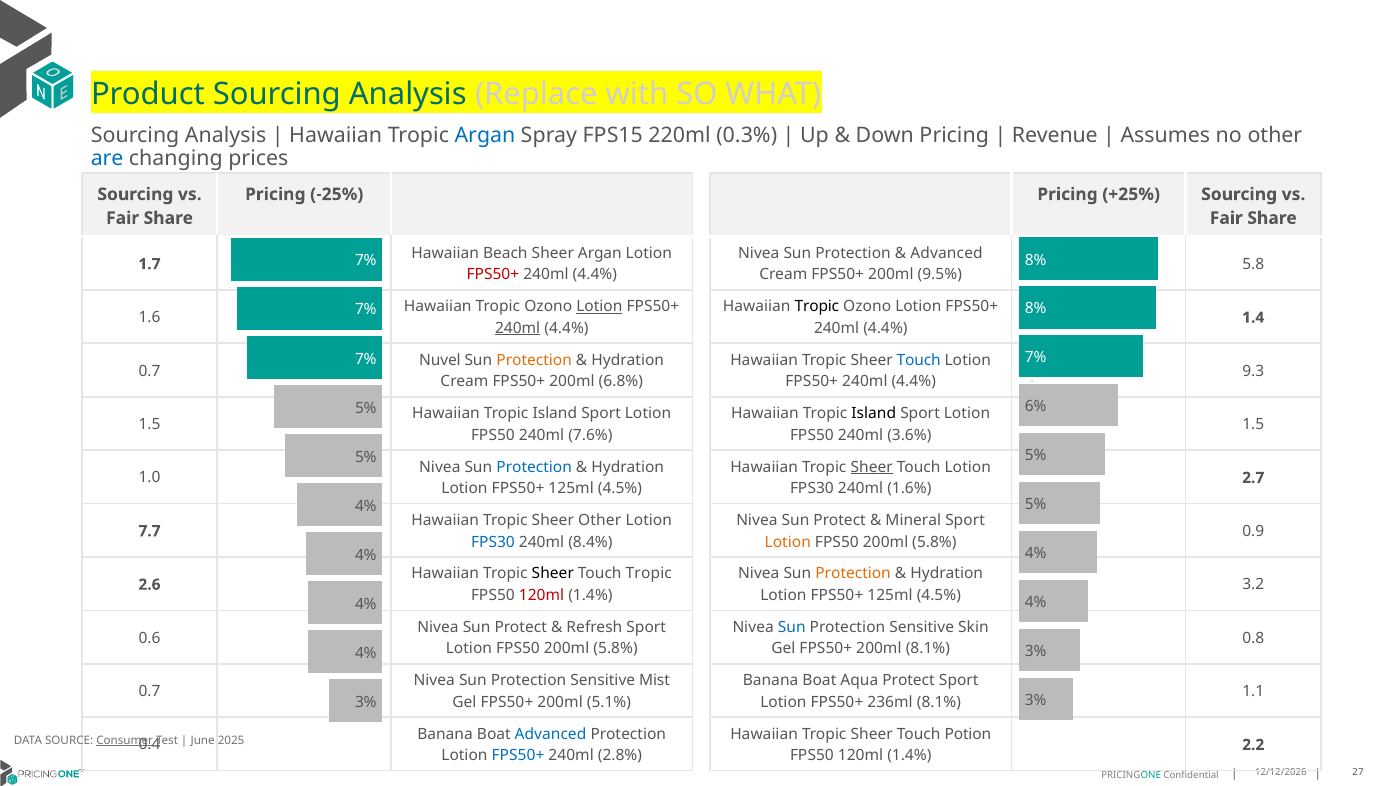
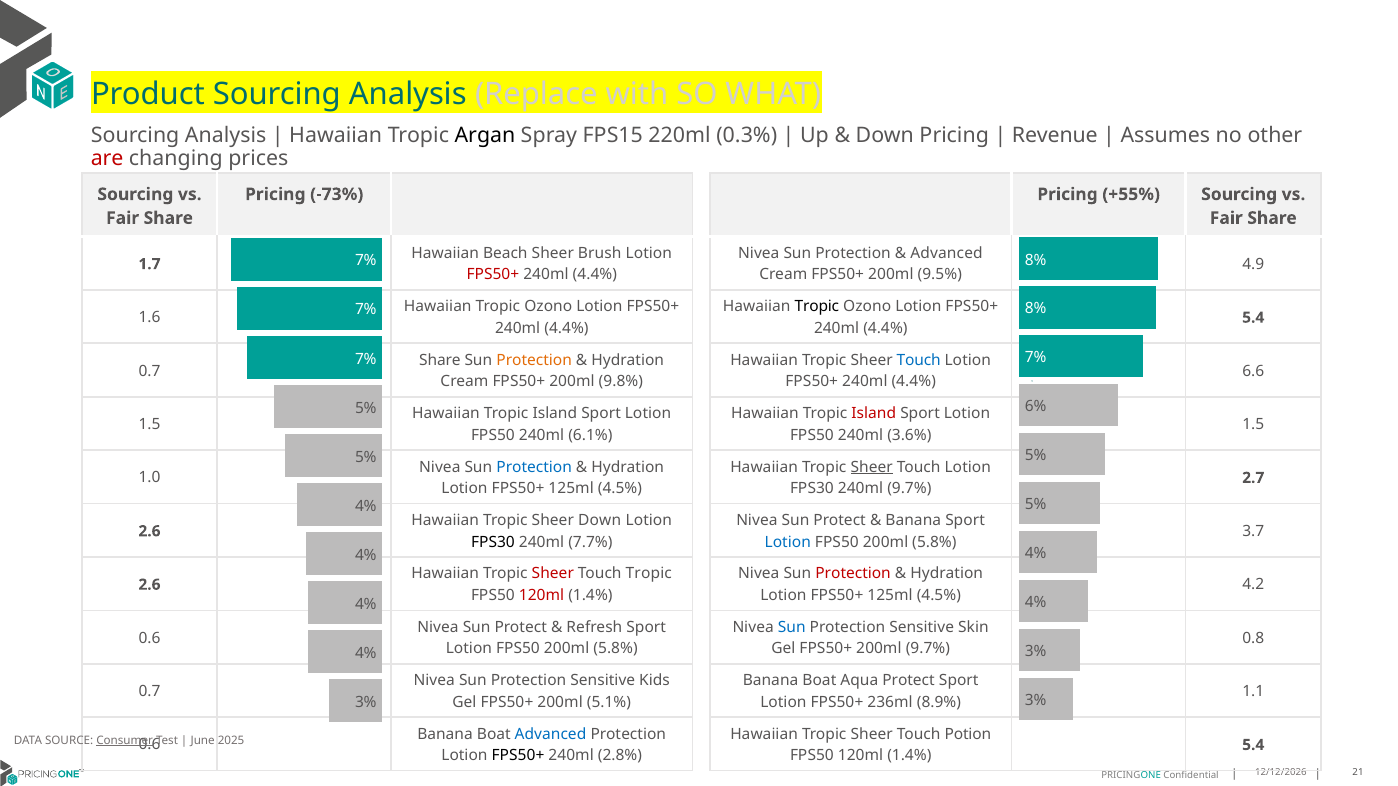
Argan colour: blue -> black (485, 135)
are colour: blue -> red (107, 158)
-25%: -25% -> -73% (337, 194)
+25%: +25% -> +55% (1131, 194)
Sheer Argan: Argan -> Brush (600, 254)
5.8: 5.8 -> 4.9 (1253, 264)
Lotion underline: present -> none (599, 307)
1.4: 1.4 -> 5.4 (1253, 318)
240ml underline: present -> none (518, 328)
Nuvel: Nuvel -> Share (440, 360)
9.3: 9.3 -> 6.6 (1253, 371)
6.8%: 6.8% -> 9.8% (621, 382)
Island colour: black -> red (874, 414)
7.6%: 7.6% -> 6.1% (590, 435)
240ml 1.6%: 1.6% -> 9.7% (909, 489)
Sheer Other: Other -> Down (600, 521)
Mineral: Mineral -> Banana (913, 521)
0.9: 0.9 -> 3.7 (1253, 531)
7.7: 7.7 -> 2.6 (149, 531)
FPS30 colour: blue -> black (493, 542)
8.4%: 8.4% -> 7.7% (590, 542)
Lotion colour: orange -> blue (788, 542)
Sheer colour: black -> red (553, 574)
Protection colour: orange -> red (853, 574)
3.2: 3.2 -> 4.2 (1253, 585)
200ml 8.1%: 8.1% -> 9.7% (928, 649)
Mist: Mist -> Kids (654, 681)
236ml 8.1%: 8.1% -> 8.9% (939, 703)
0.4: 0.4 -> 0.6 (149, 745)
2.2: 2.2 -> 5.4 (1253, 745)
FPS50+ colour: blue -> black (518, 756)
27: 27 -> 21 (1358, 773)
